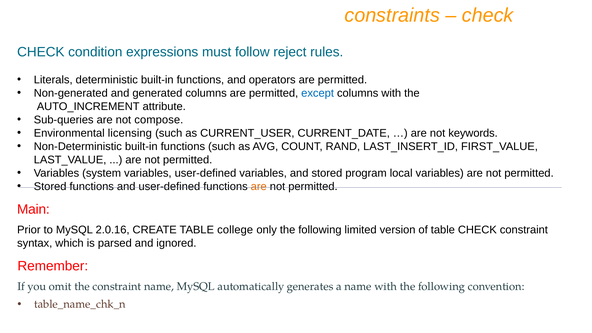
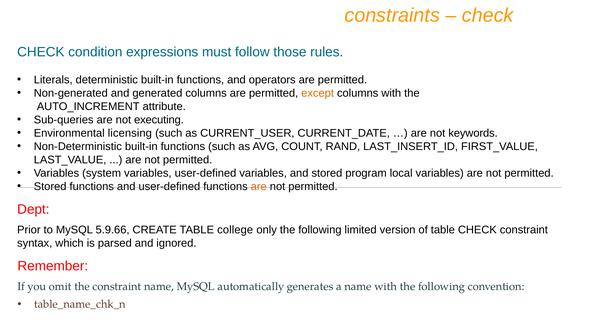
reject: reject -> those (290, 52)
except colour: blue -> orange (318, 93)
compose: compose -> executing (159, 120)
Main: Main -> Dept (33, 209)
2.0.16: 2.0.16 -> 5.9.66 (113, 230)
